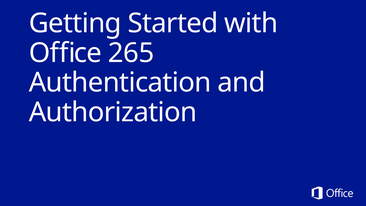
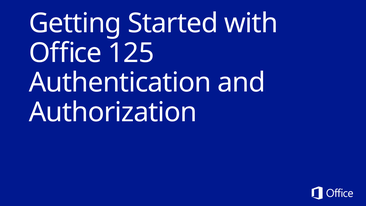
265: 265 -> 125 (131, 53)
